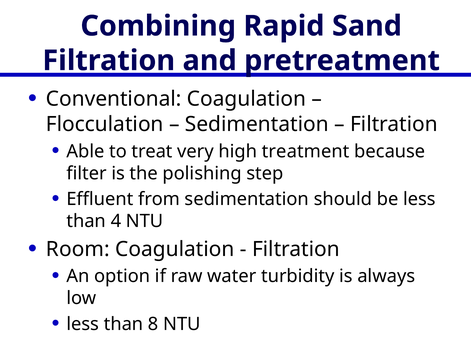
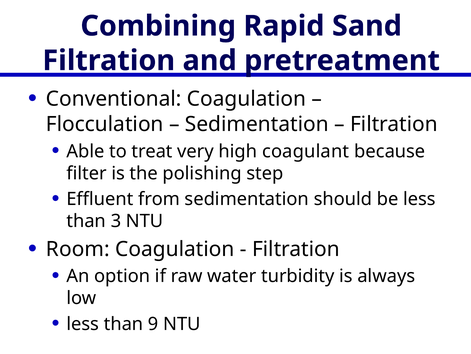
treatment: treatment -> coagulant (306, 151)
4: 4 -> 3 (116, 221)
8: 8 -> 9 (153, 323)
